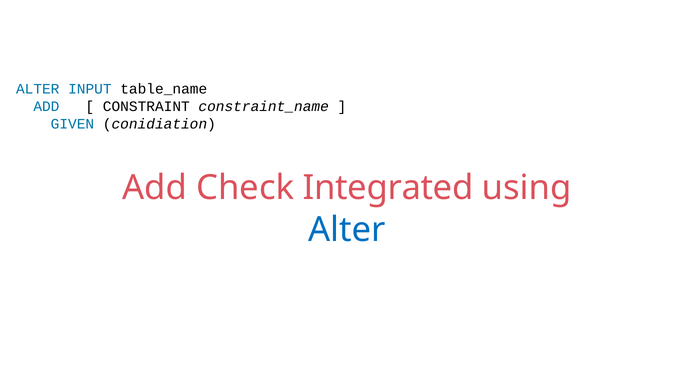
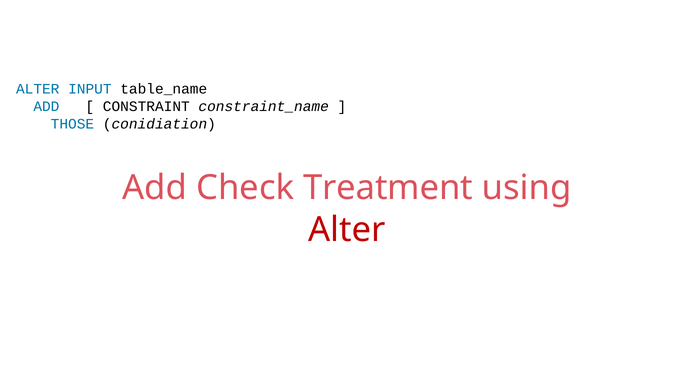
GIVEN: GIVEN -> THOSE (72, 124)
Integrated: Integrated -> Treatment (388, 188)
Alter colour: blue -> red (347, 230)
